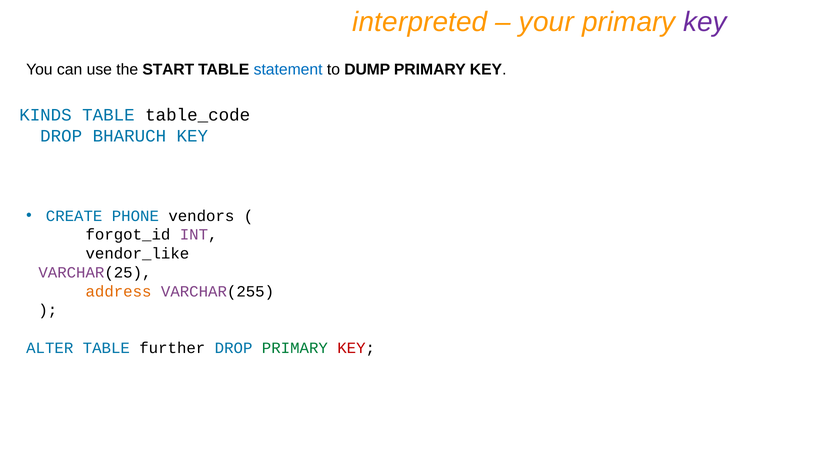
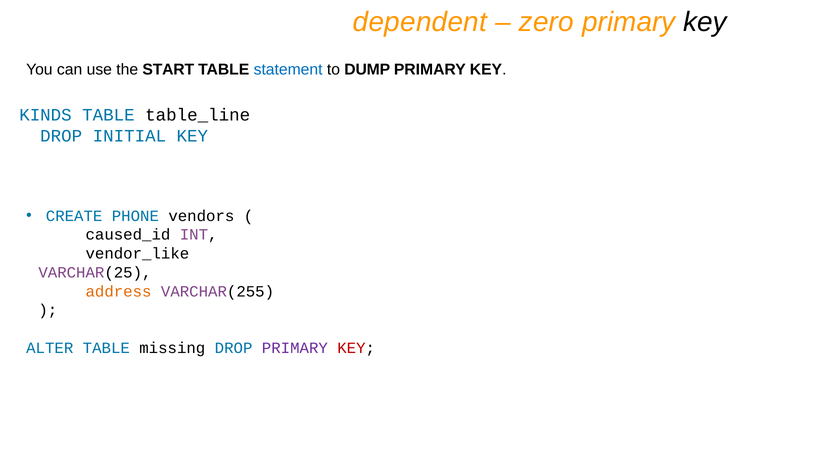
interpreted: interpreted -> dependent (420, 22)
your: your -> zero (546, 22)
key colour: purple -> black (705, 22)
table_code: table_code -> table_line (198, 115)
BHARUCH: BHARUCH -> INITIAL (129, 136)
forgot_id: forgot_id -> caused_id (128, 235)
further: further -> missing (172, 348)
PRIMARY colour: green -> purple (295, 348)
